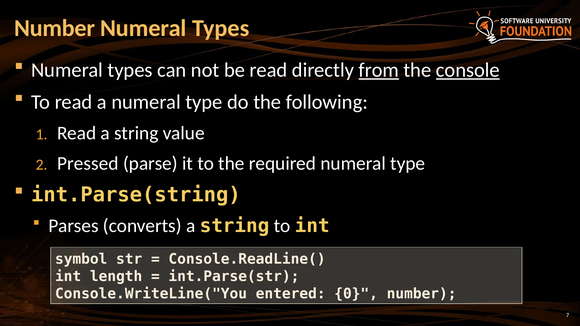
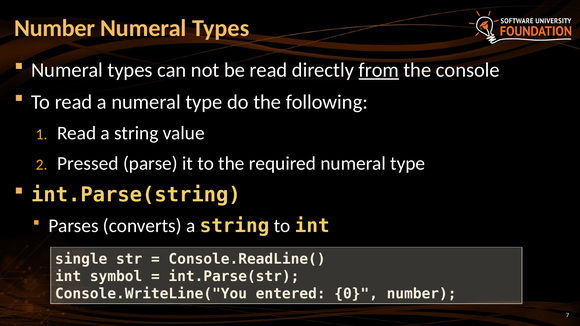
console underline: present -> none (468, 70)
symbol: symbol -> single (81, 259)
length: length -> symbol (116, 277)
